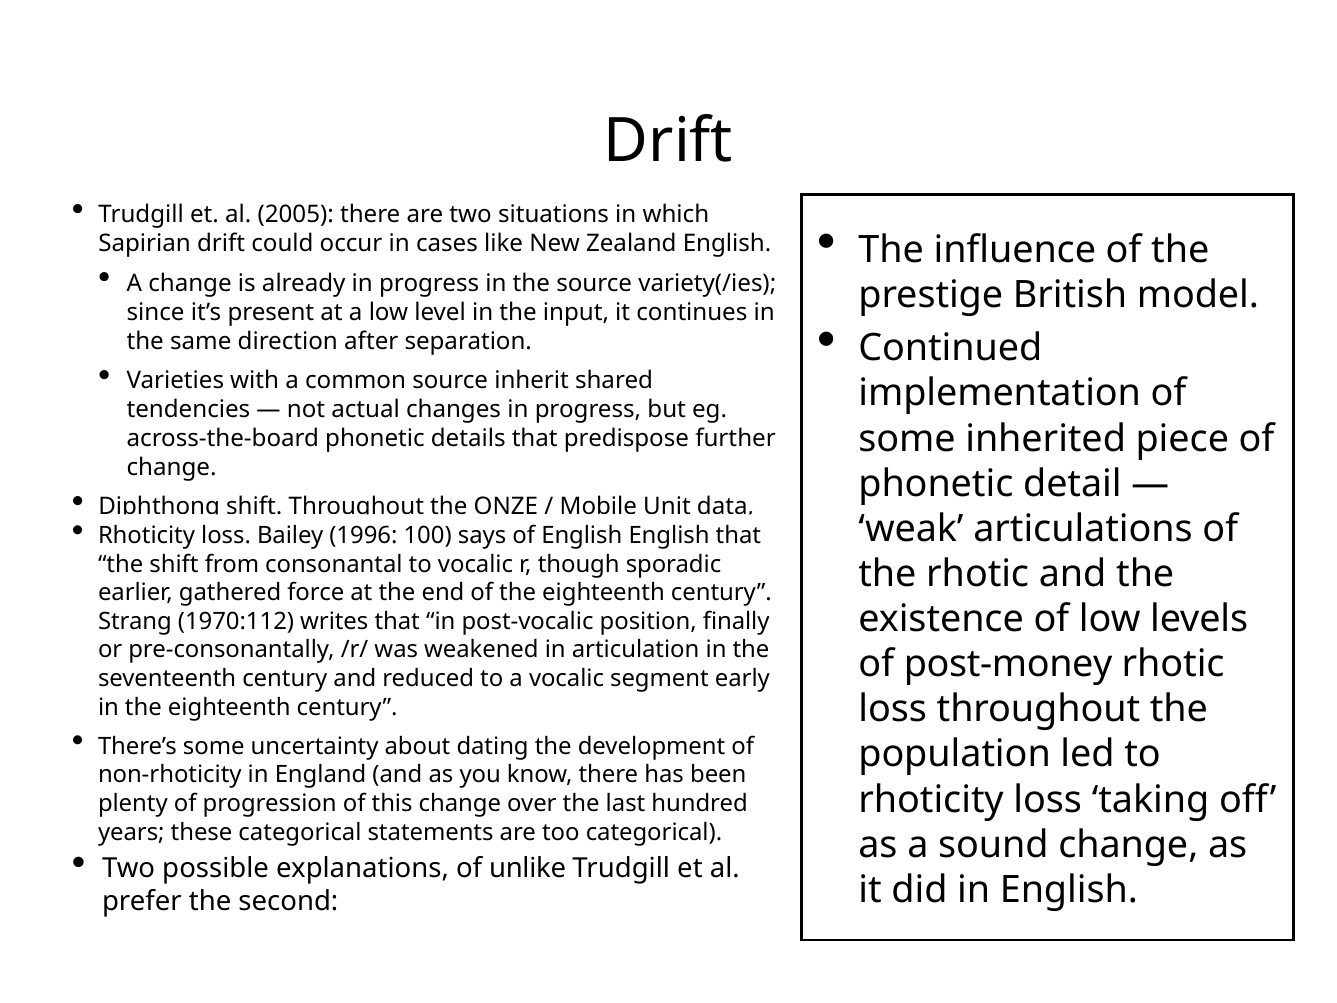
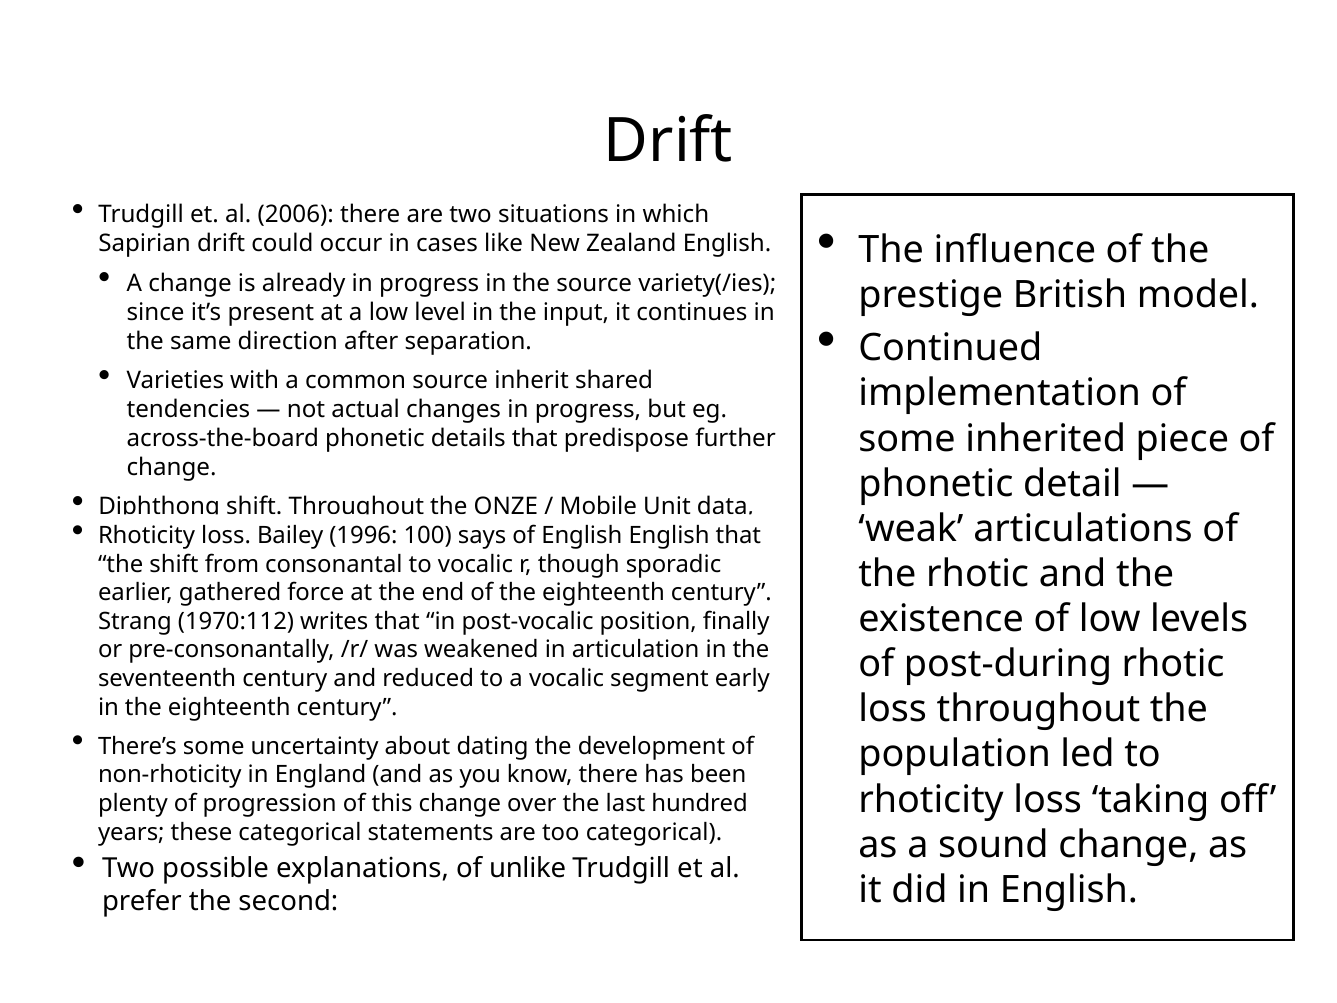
2005: 2005 -> 2006 (296, 215)
post-money: post-money -> post-during (1008, 664)
